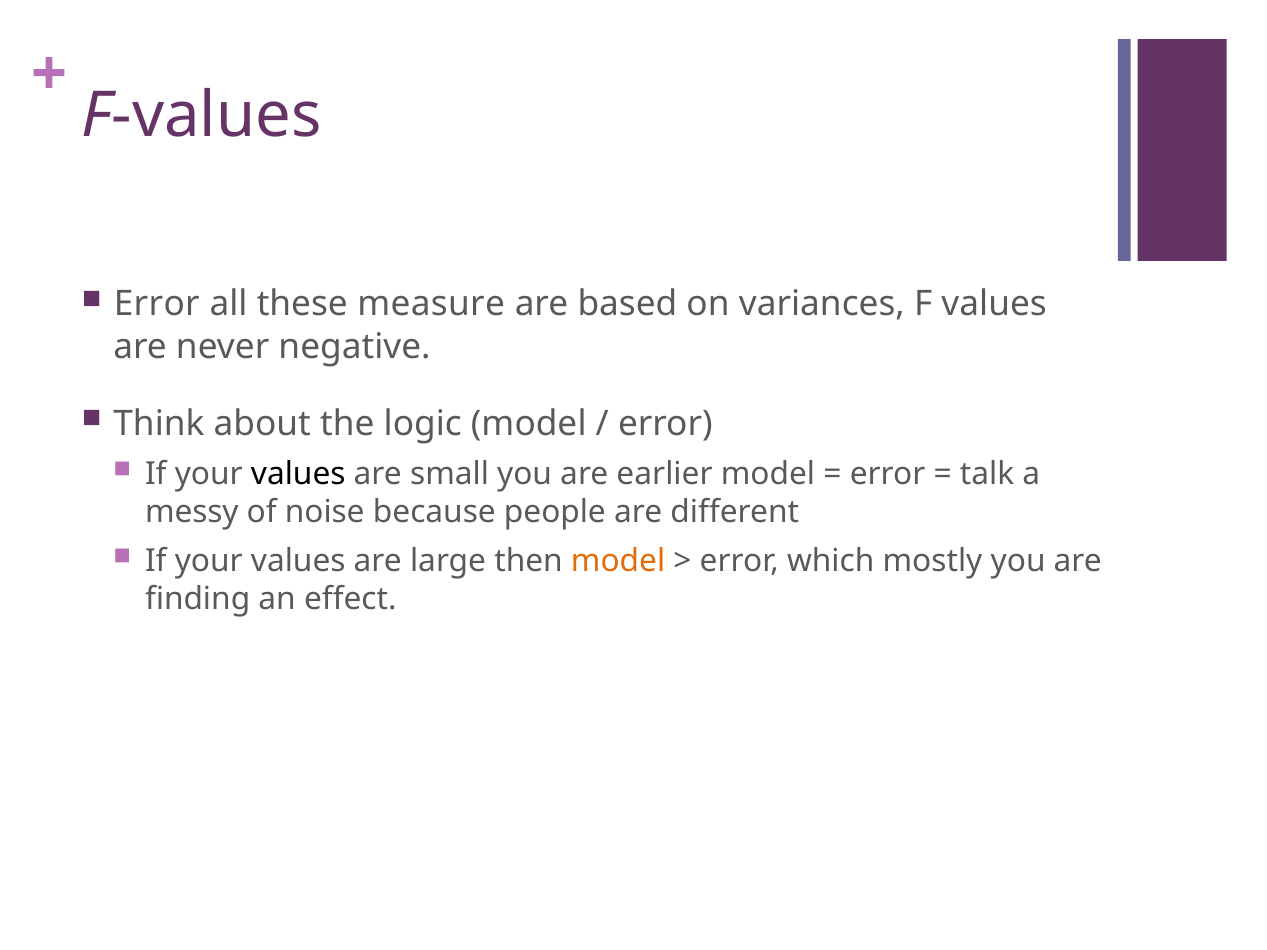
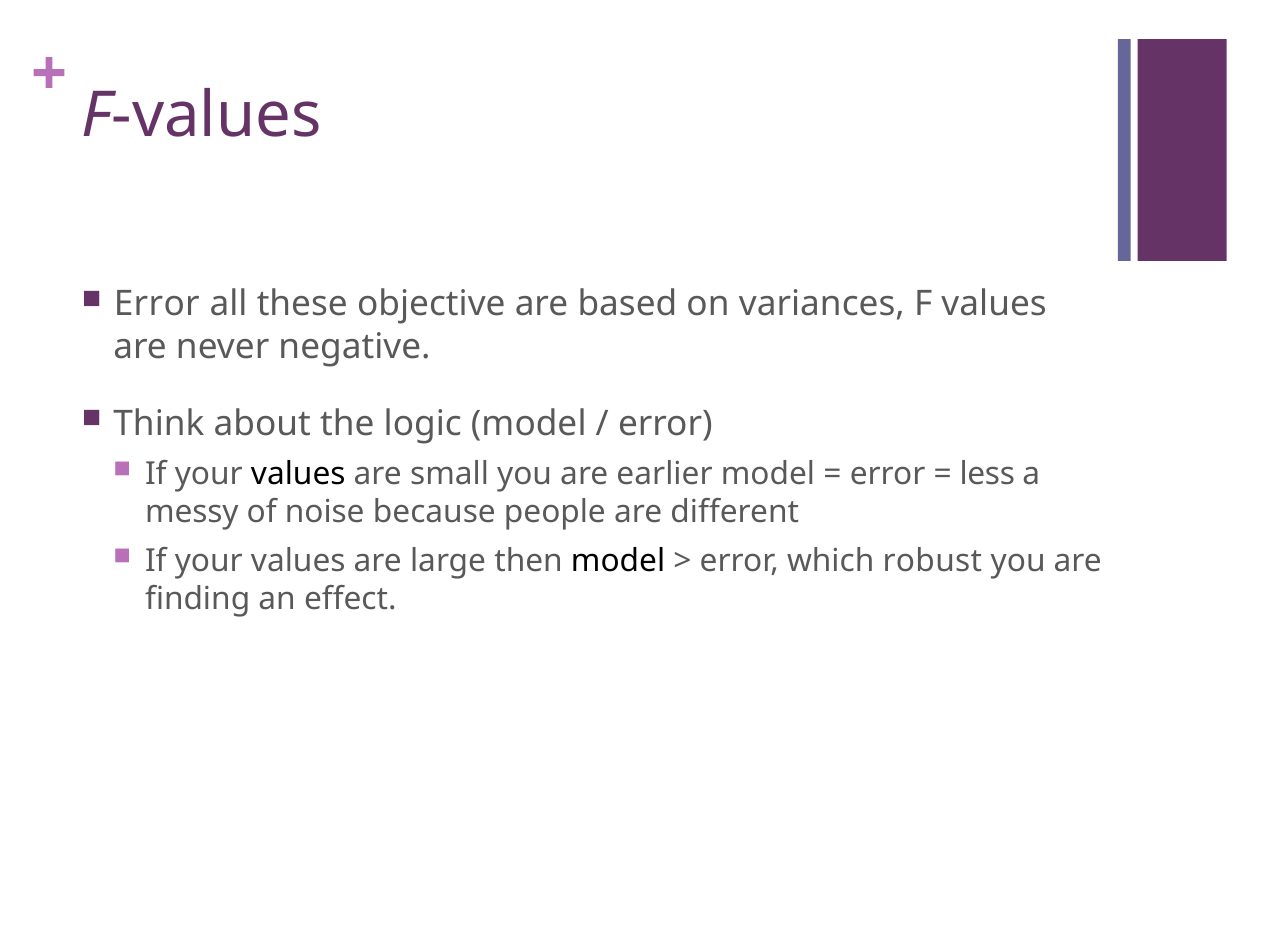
measure: measure -> objective (431, 304)
talk: talk -> less (987, 475)
model colour: orange -> black (618, 561)
mostly: mostly -> robust (932, 561)
